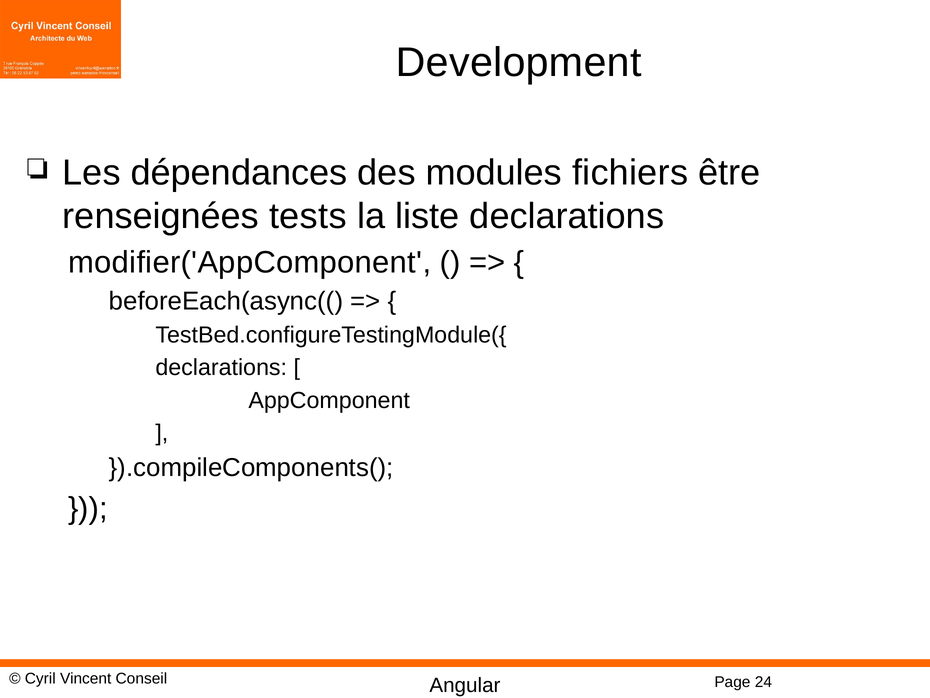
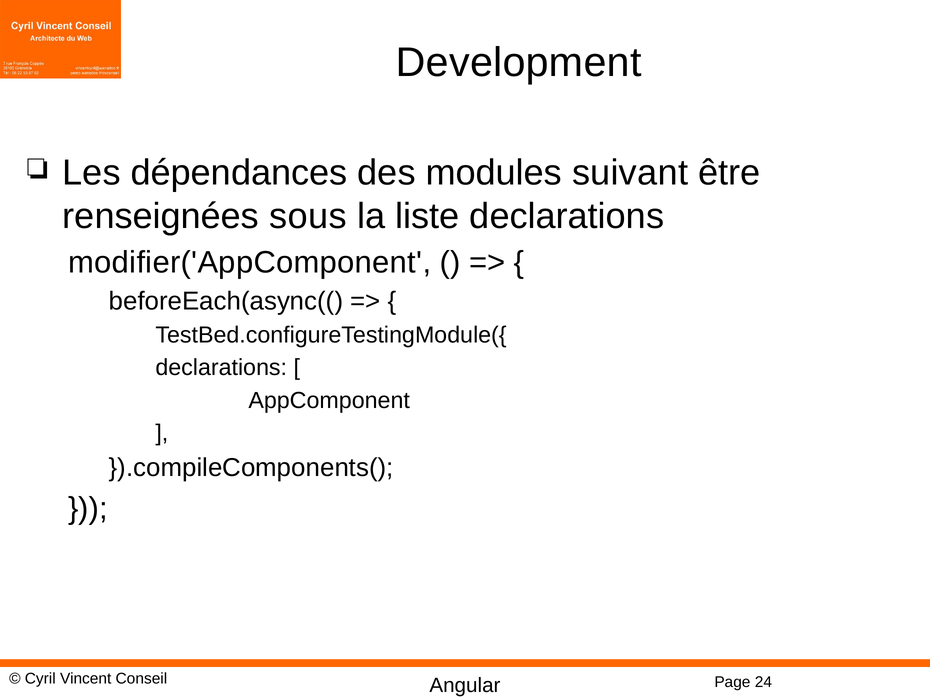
fichiers: fichiers -> suivant (630, 173)
tests: tests -> sous (308, 216)
